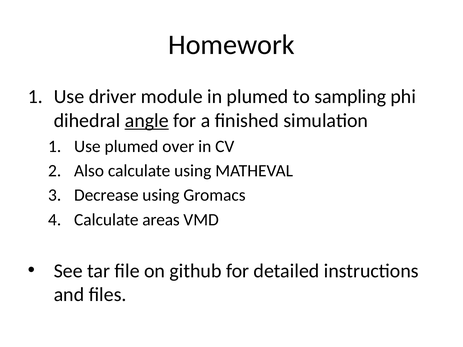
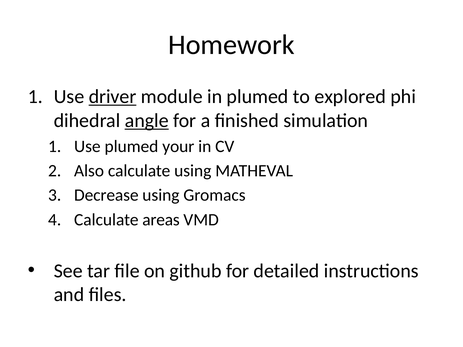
driver underline: none -> present (113, 97)
sampling: sampling -> explored (350, 97)
over: over -> your (178, 146)
